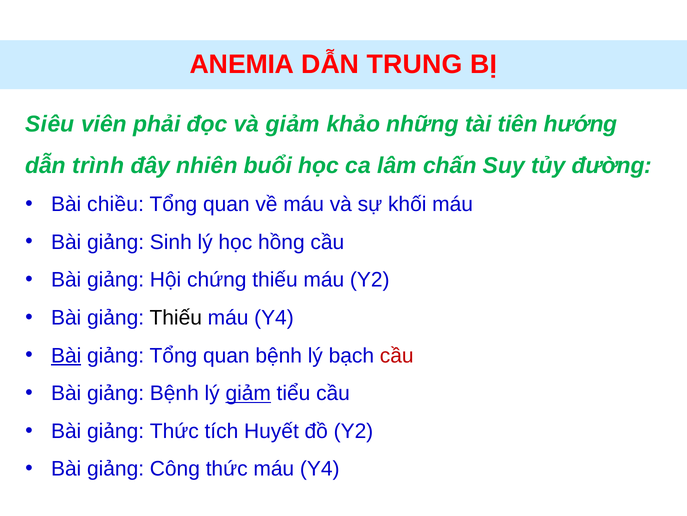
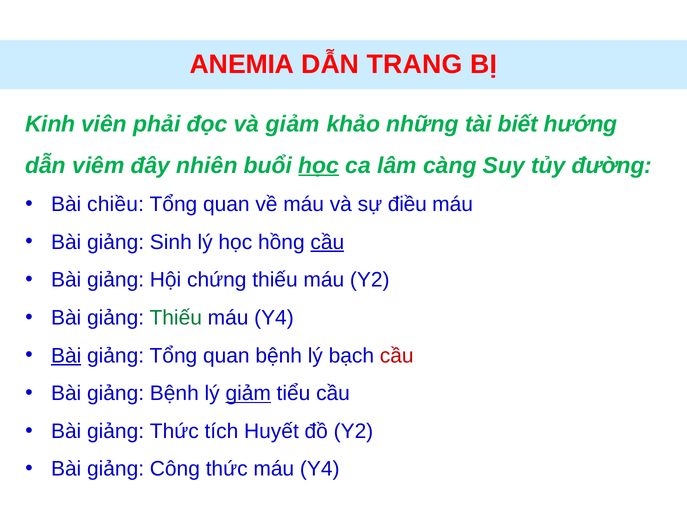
TRUNG: TRUNG -> TRANG (415, 64)
Siêu: Siêu -> Kinh (50, 124)
tiên: tiên -> biết (518, 124)
trình: trình -> viêm (98, 165)
học underline: none -> present (319, 165)
chấn: chấn -> càng (450, 165)
khối: khối -> điều (407, 204)
cầu underline: none -> present (327, 242)
Thiếu colour: black -> green (176, 317)
